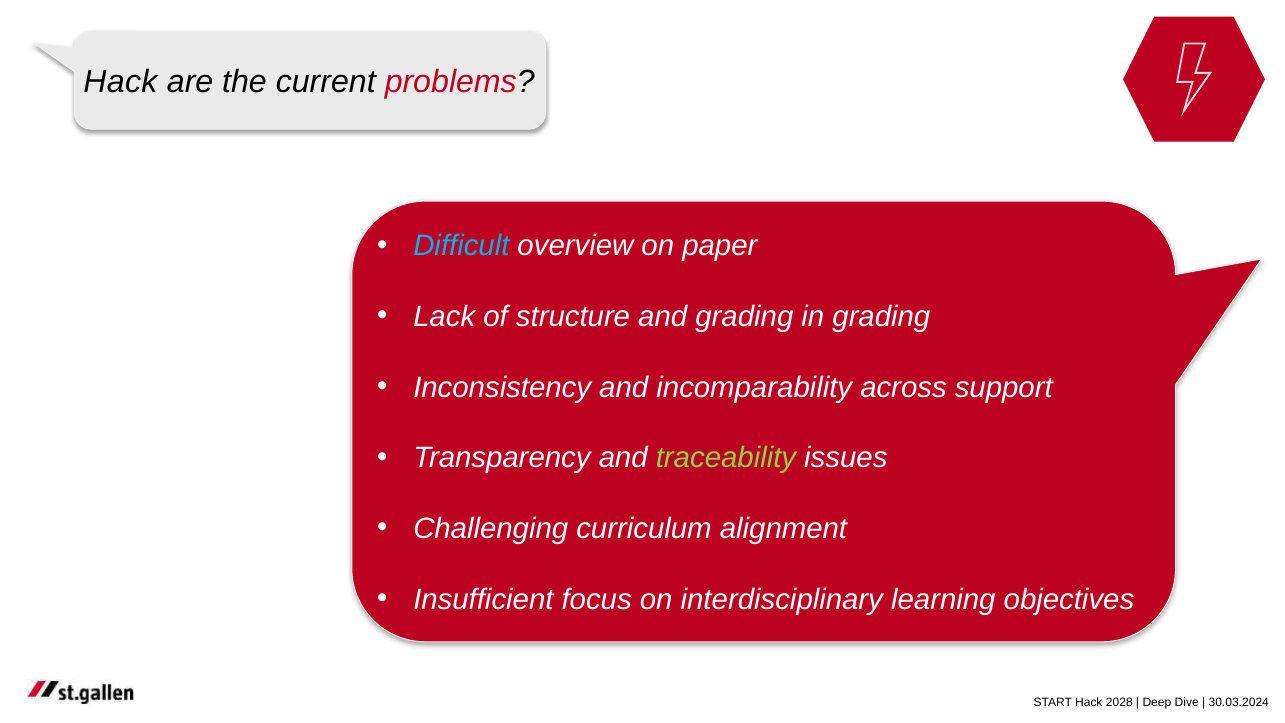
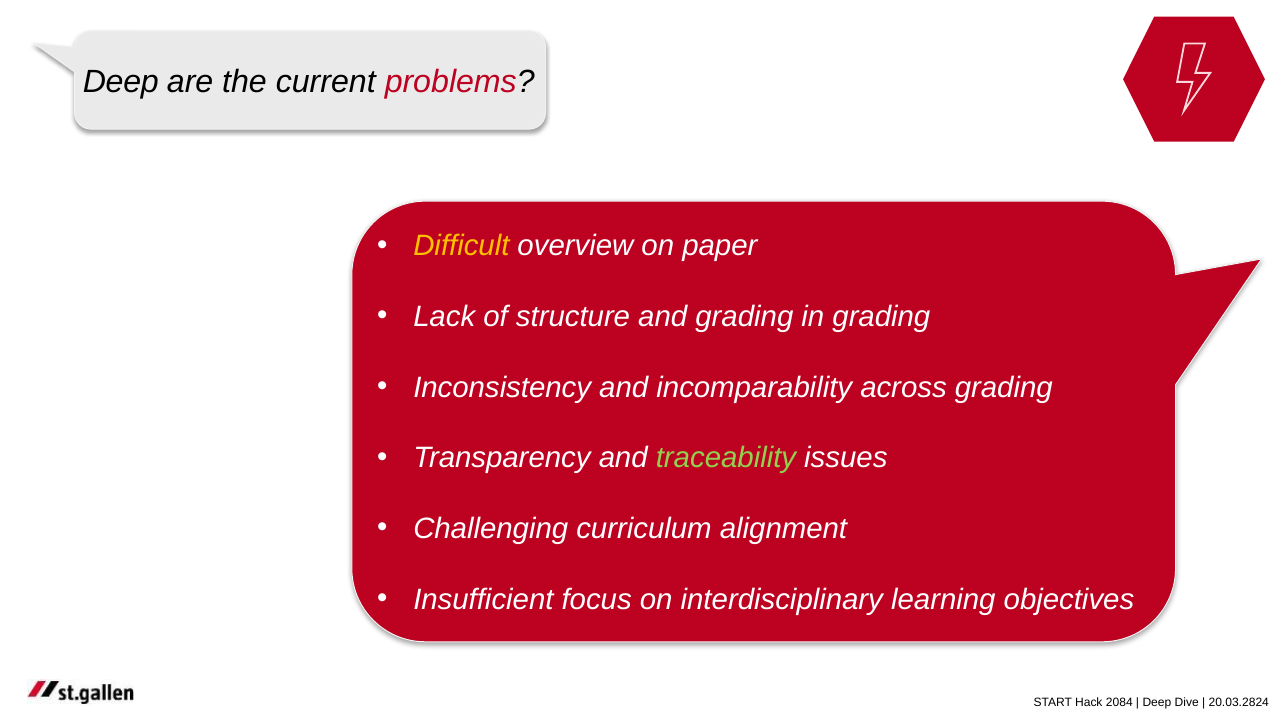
Hack: Hack -> Deep (121, 82)
Difficult colour: light blue -> yellow (461, 246)
across support: support -> grading (1004, 387)
2028: 2028 -> 2084 (1119, 702)
30.03.2024: 30.03.2024 -> 20.03.2824 (1239, 702)
